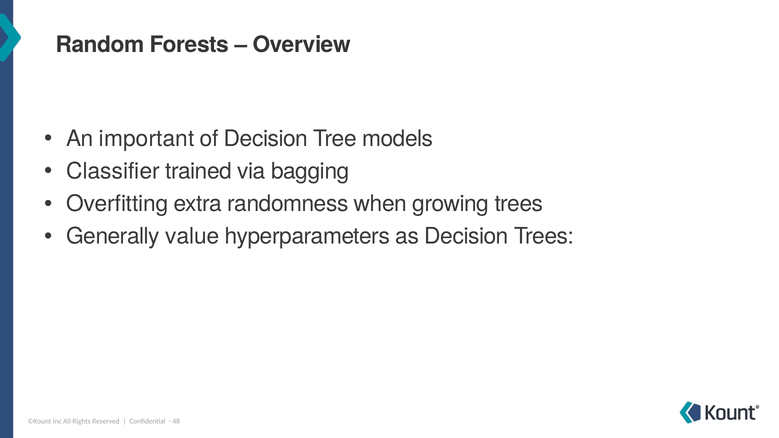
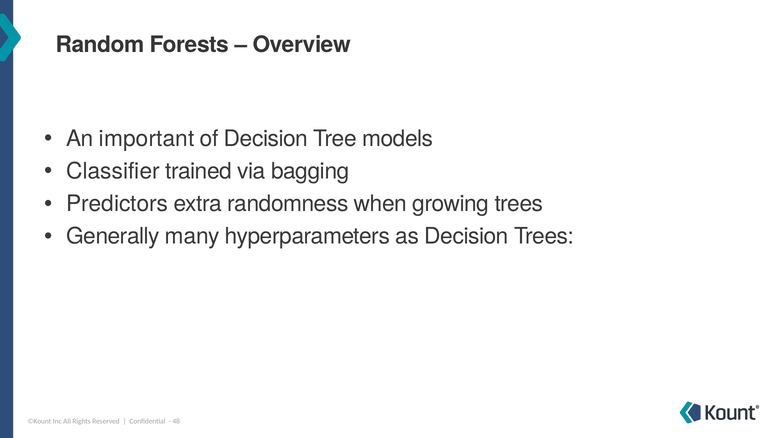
Overfitting: Overfitting -> Predictors (117, 204)
value: value -> many (192, 237)
